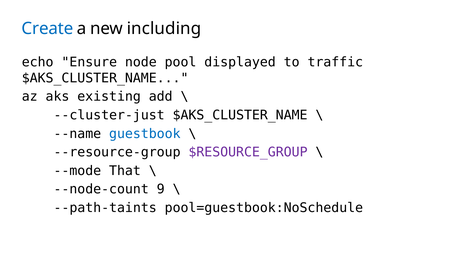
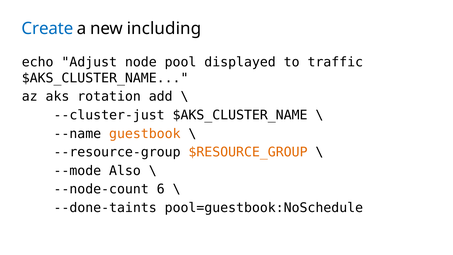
Ensure: Ensure -> Adjust (89, 62)
existing: existing -> rotation (109, 97)
guestbook colour: blue -> orange (145, 134)
$RESOURCE_GROUP colour: purple -> orange (248, 152)
That: That -> Also (125, 171)
9: 9 -> 6 (161, 189)
--path-taints: --path-taints -> --done-taints (105, 208)
